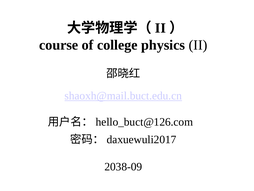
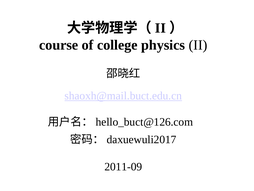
2038-09: 2038-09 -> 2011-09 (123, 166)
